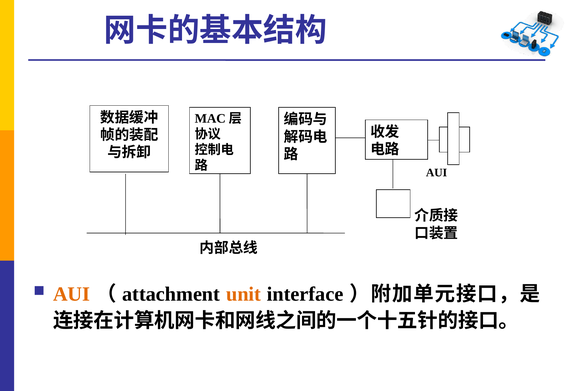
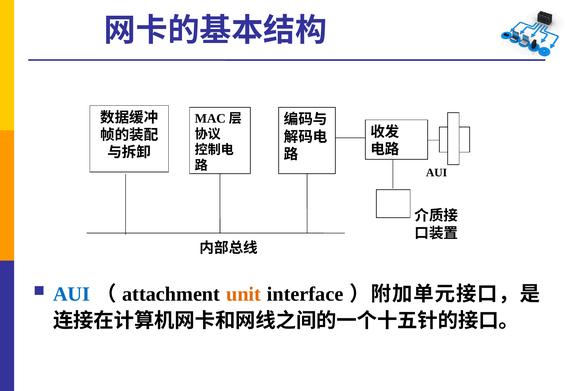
AUI colour: orange -> blue (72, 294)
